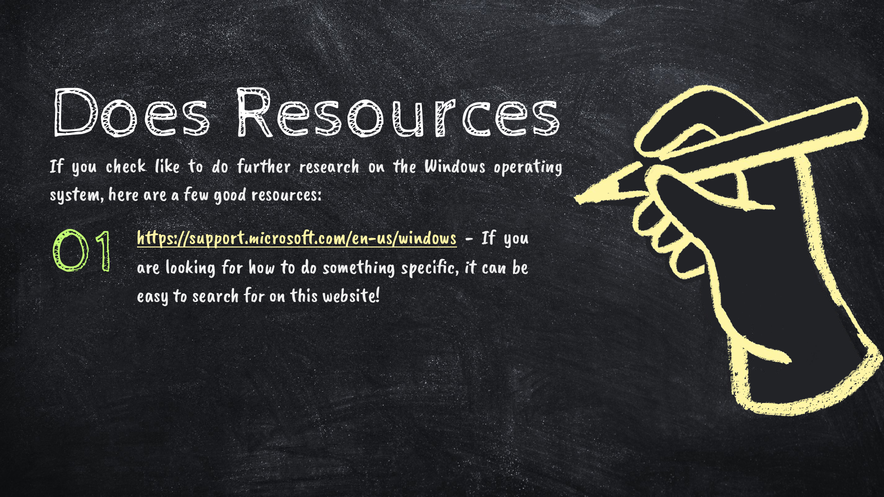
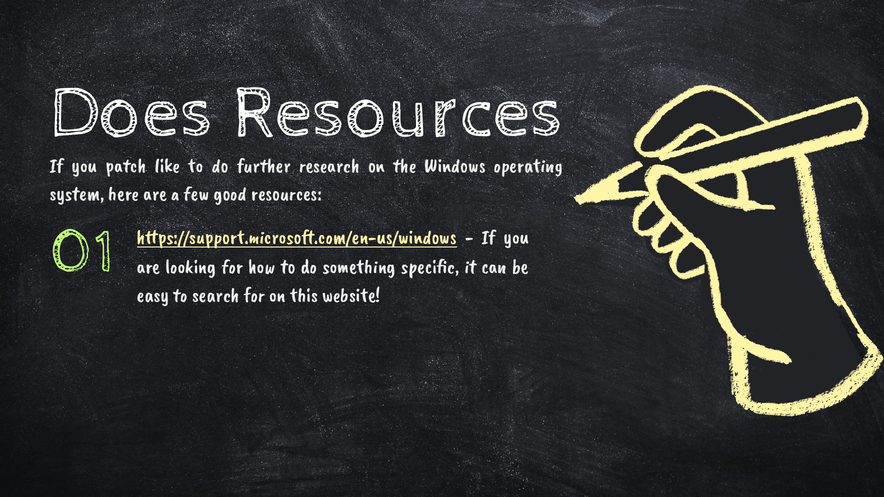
check: check -> patch (126, 166)
